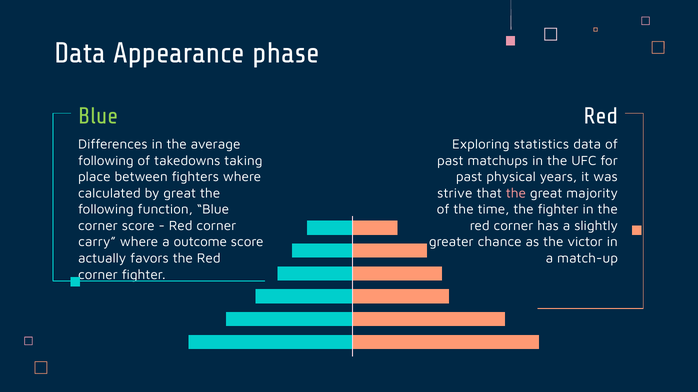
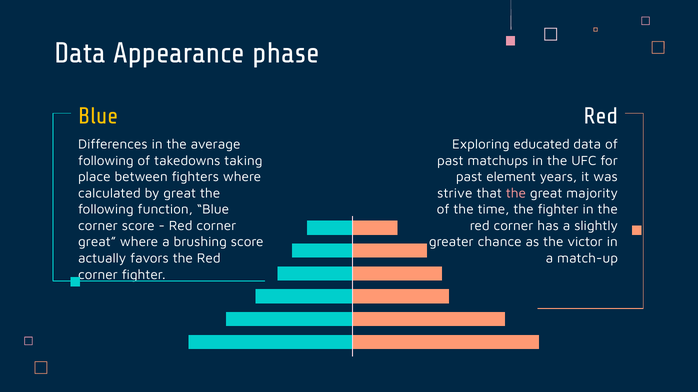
Blue colour: light green -> yellow (98, 116)
statistics: statistics -> educated (542, 145)
physical: physical -> element (511, 177)
carry: carry -> great (97, 242)
outcome: outcome -> brushing (200, 242)
